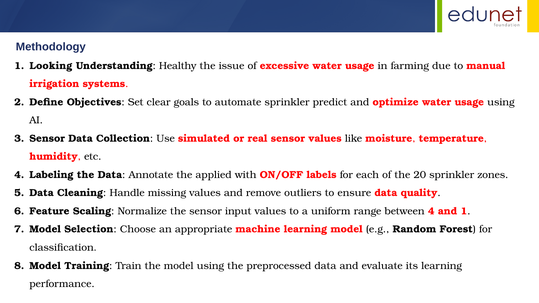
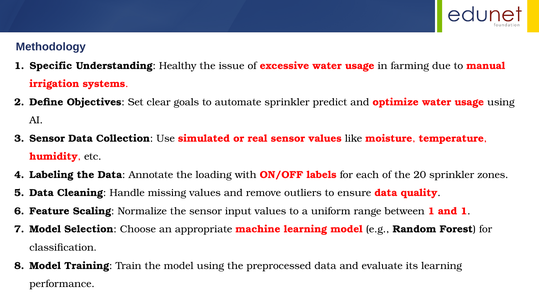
Looking: Looking -> Specific (51, 66)
applied: applied -> loading (214, 175)
between 4: 4 -> 1 (431, 211)
